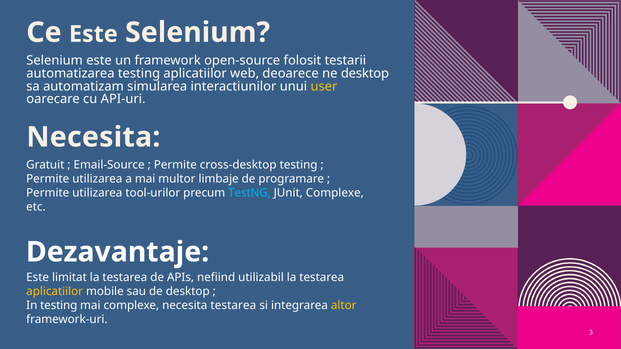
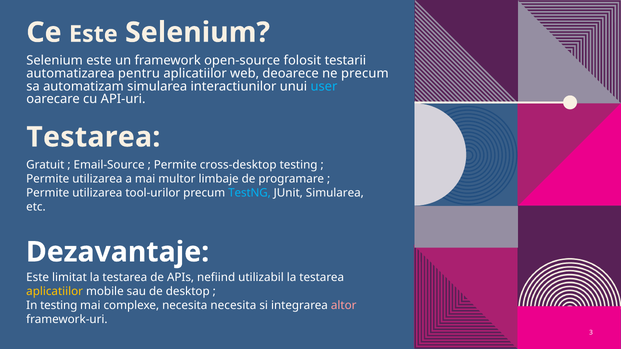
automatizarea testing: testing -> pentru (139, 73)
ne desktop: desktop -> precum (365, 73)
user colour: yellow -> light blue (324, 86)
Necesita: Necesita -> Testarea (93, 137)
JUnit Complexe: Complexe -> Simularea (335, 193)
necesita testarea: testarea -> necesita (233, 306)
altor colour: yellow -> pink (344, 306)
